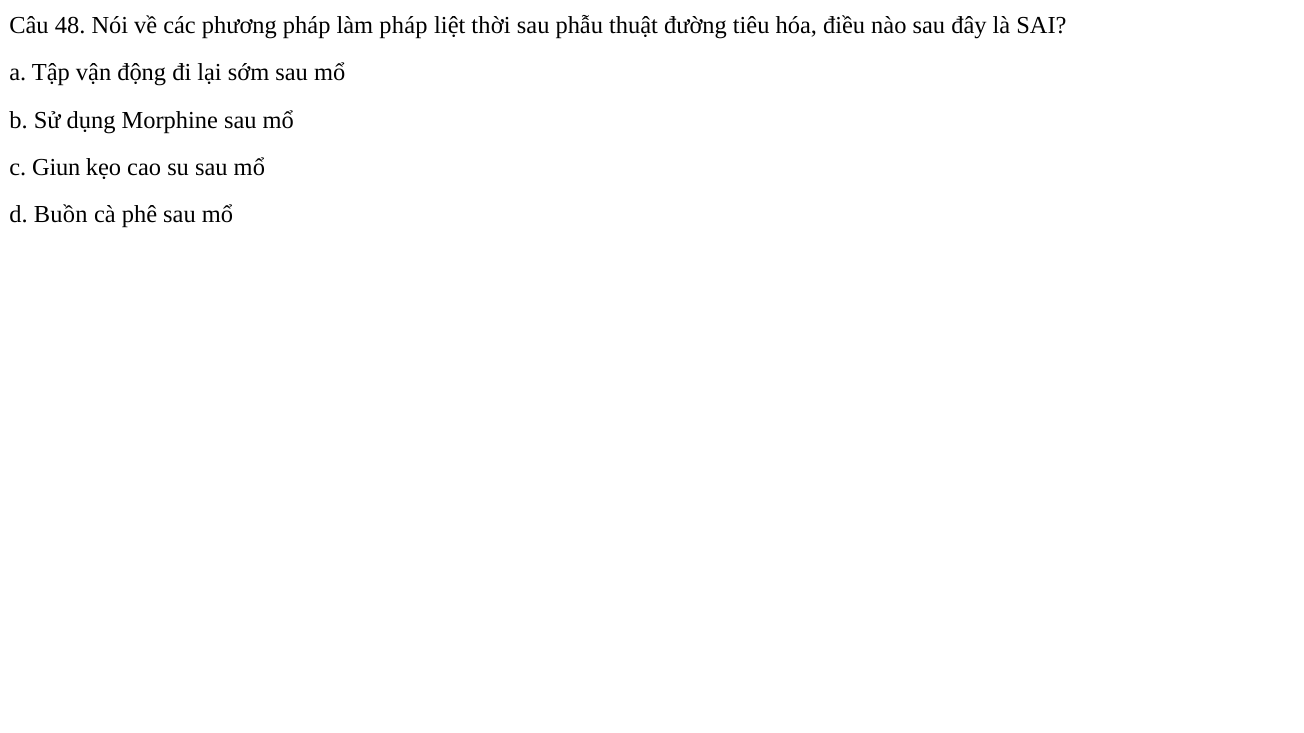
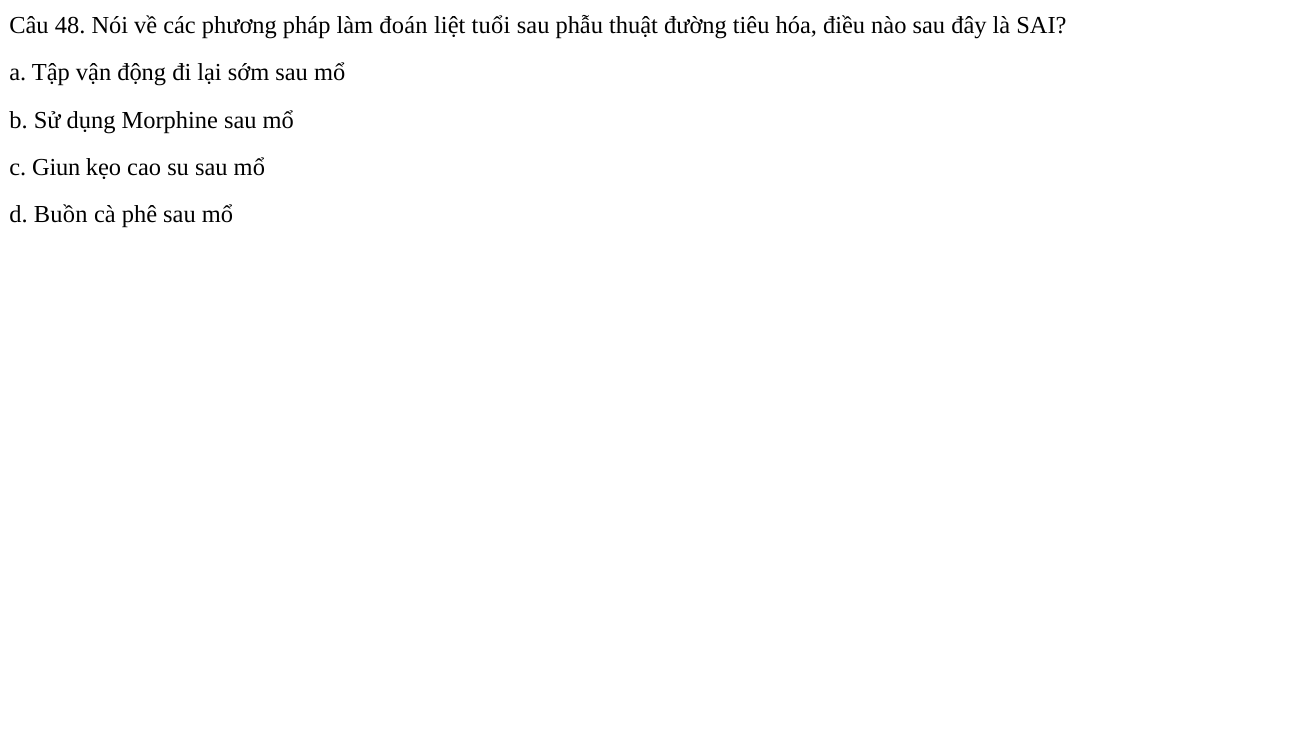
làm pháp: pháp -> đoán (404, 26)
thời: thời -> tuổi (491, 26)
